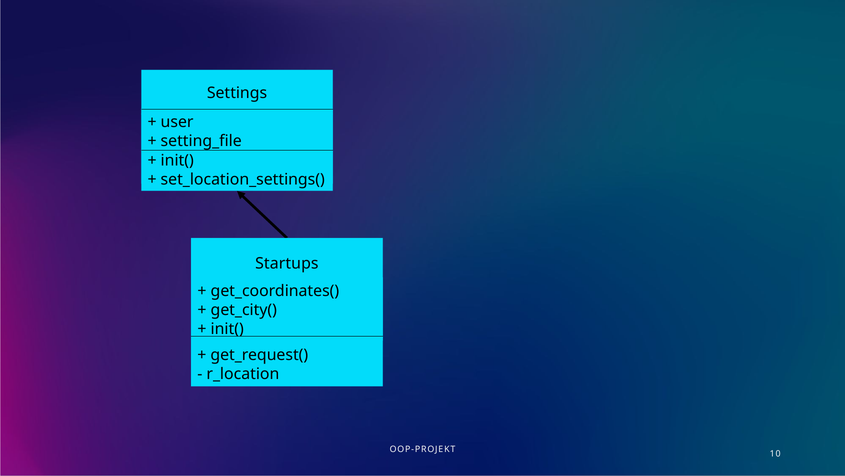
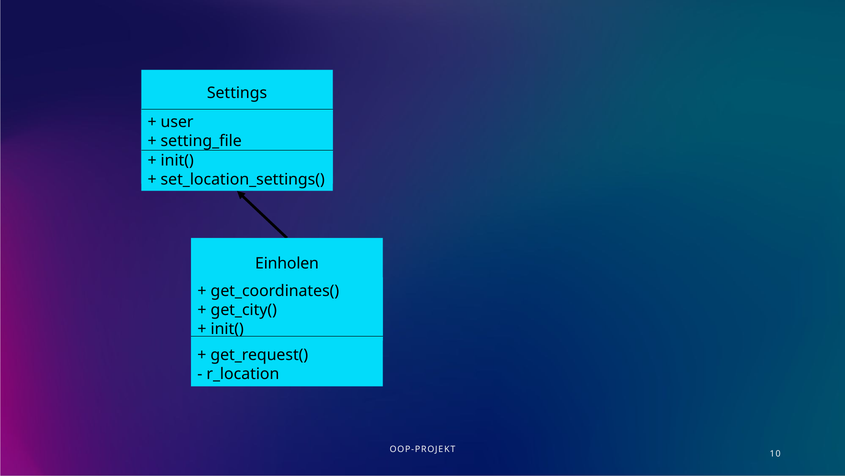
Startups: Startups -> Einholen (287, 263)
